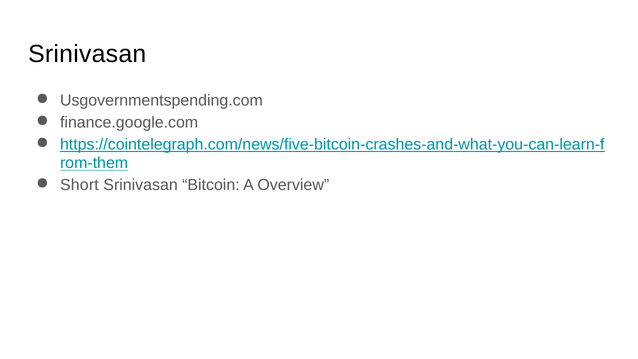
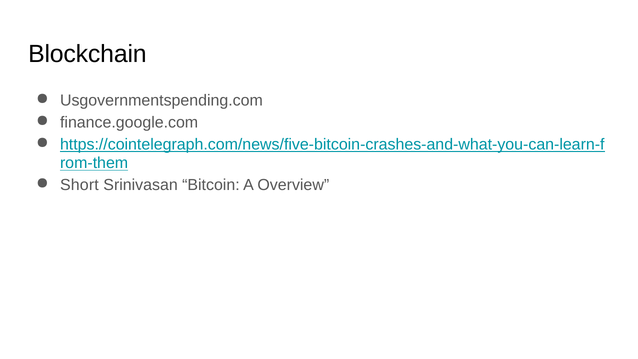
Srinivasan: Srinivasan -> Blockchain (87, 54)
